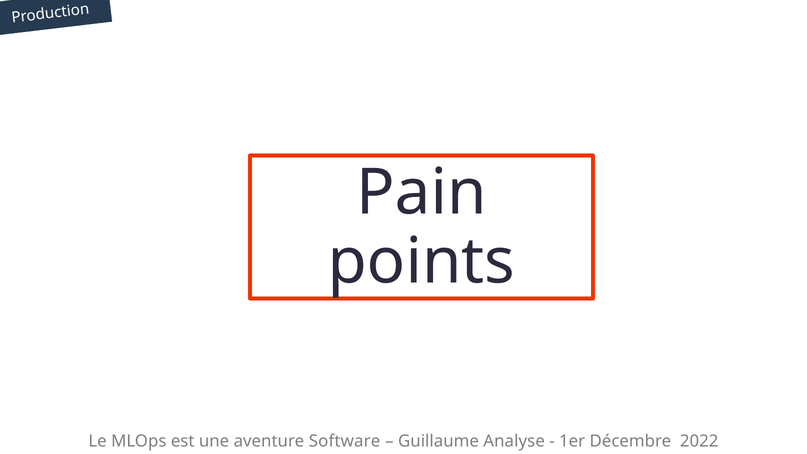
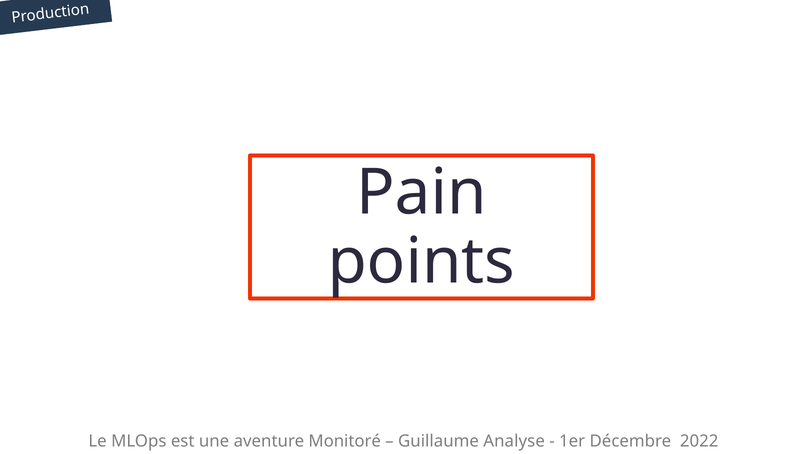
Software: Software -> Monitoré (345, 441)
